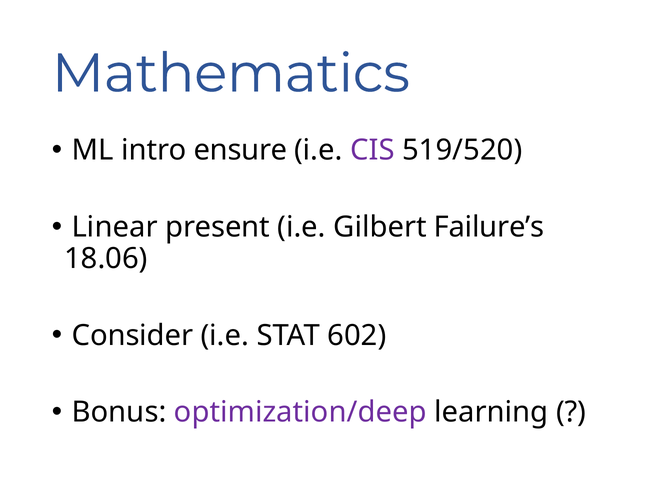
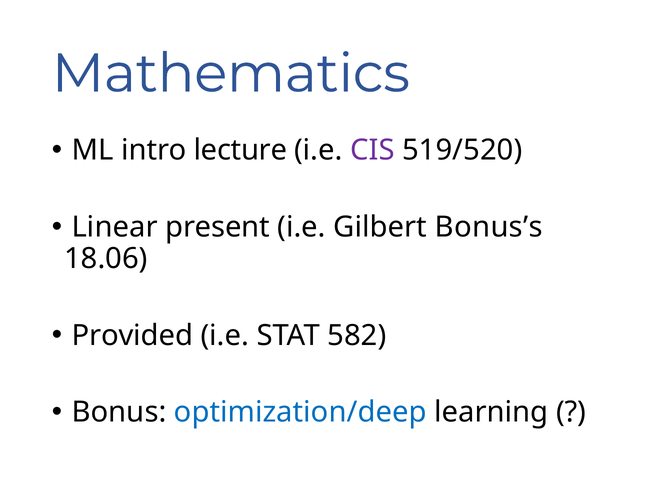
ensure: ensure -> lecture (240, 150)
Failure’s: Failure’s -> Bonus’s (489, 227)
Consider: Consider -> Provided (132, 336)
602: 602 -> 582 (357, 336)
optimization/deep colour: purple -> blue (300, 413)
